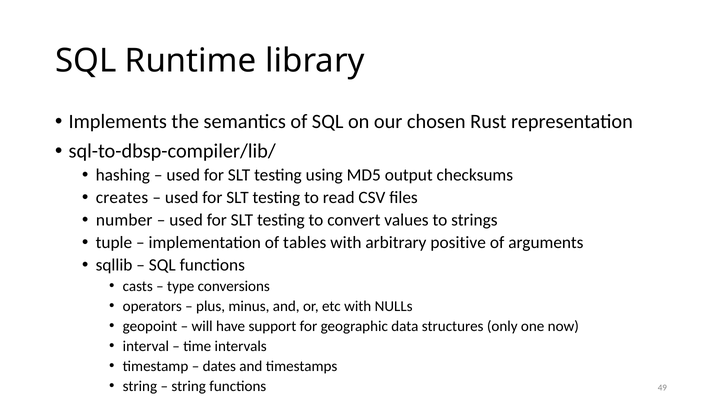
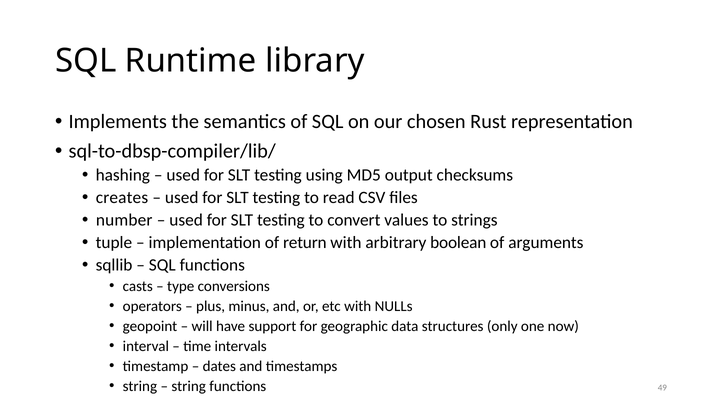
tables: tables -> return (305, 243)
positive: positive -> boolean (458, 243)
